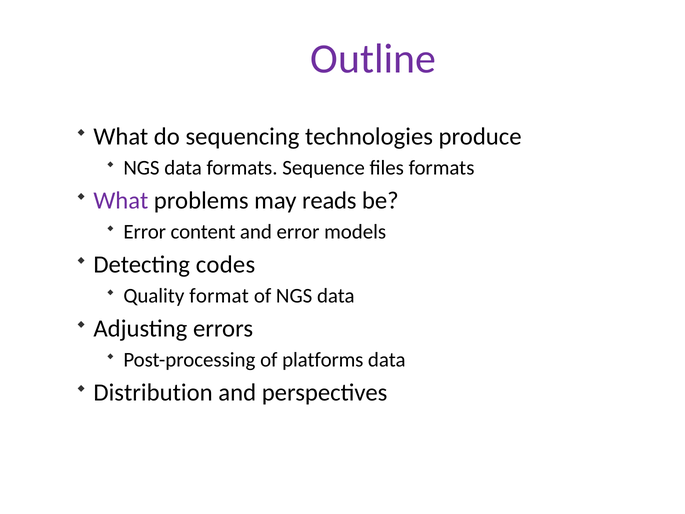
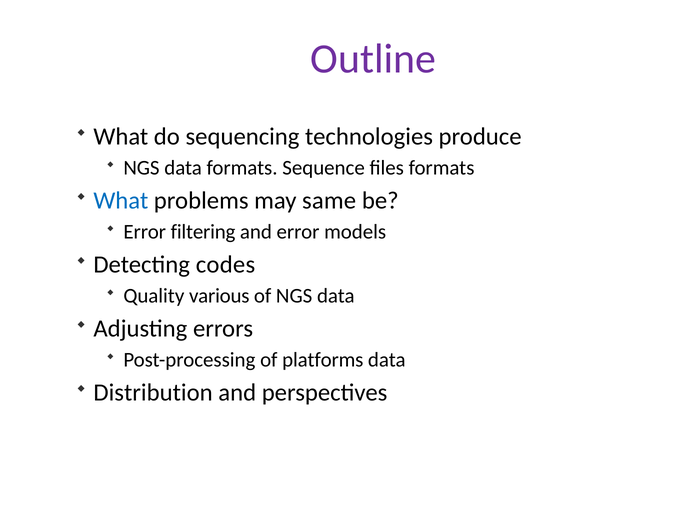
What colour: purple -> blue (121, 201)
reads: reads -> same (329, 201)
content: content -> filtering (203, 232)
format: format -> various (219, 296)
